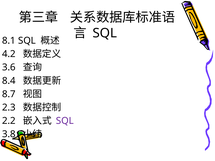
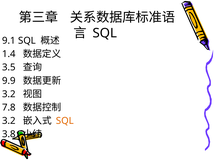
8.1: 8.1 -> 9.1 (9, 41)
4.2: 4.2 -> 1.4 (9, 54)
3.6: 3.6 -> 3.5 (9, 67)
8.4: 8.4 -> 9.9 (9, 81)
8.7: 8.7 -> 3.2 (9, 94)
2.3: 2.3 -> 7.8 (9, 108)
2.2: 2.2 -> 3.2 (9, 121)
SQL colour: purple -> orange (65, 121)
